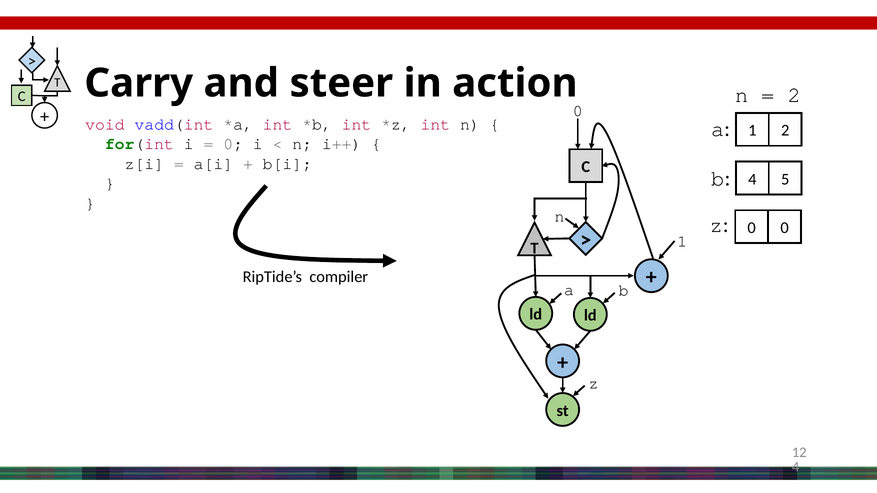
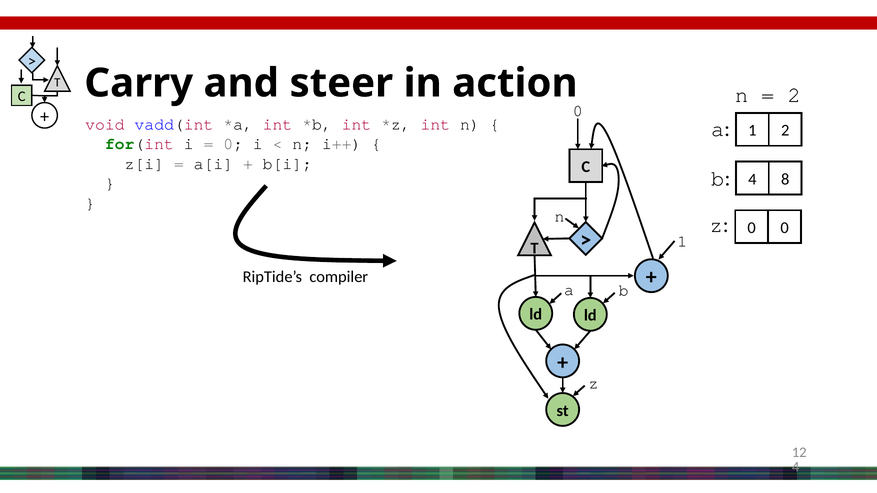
5: 5 -> 8 (785, 179)
